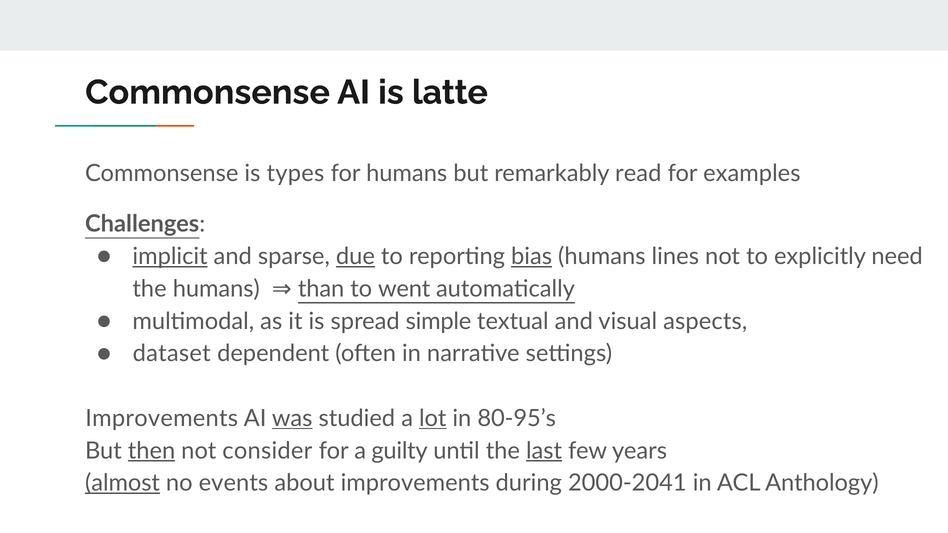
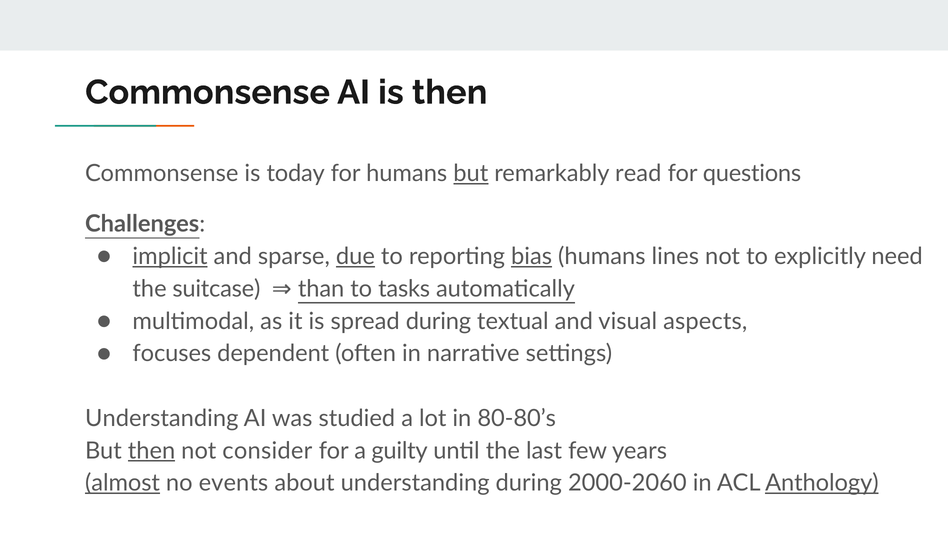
is latte: latte -> then (450, 92)
types: types -> today (296, 174)
but underline: none -> present (471, 174)
examples: examples -> questions (752, 174)
the humans: humans -> suitcase (216, 289)
went: went -> tasks (404, 289)
spread simple: simple -> during (438, 321)
dataset: dataset -> focuses (172, 354)
Improvements: Improvements -> Understanding (162, 419)
was underline: present -> none (292, 419)
lot underline: present -> none (433, 419)
80-95’s: 80-95’s -> 80-80’s (517, 419)
last underline: present -> none (544, 451)
about improvements: improvements -> understanding (415, 483)
2000-2041: 2000-2041 -> 2000-2060 (627, 483)
Anthology underline: none -> present (822, 483)
